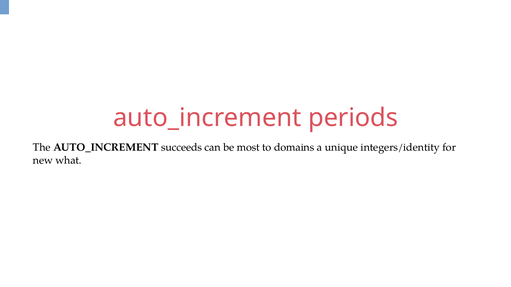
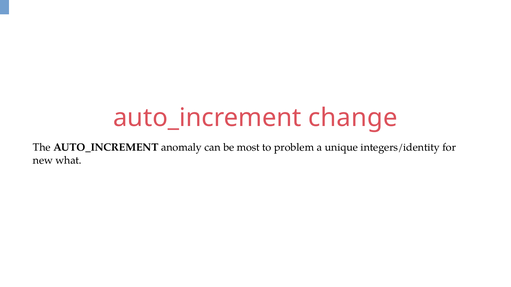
periods: periods -> change (353, 118)
succeeds: succeeds -> anomaly (182, 148)
domains: domains -> problem (294, 148)
